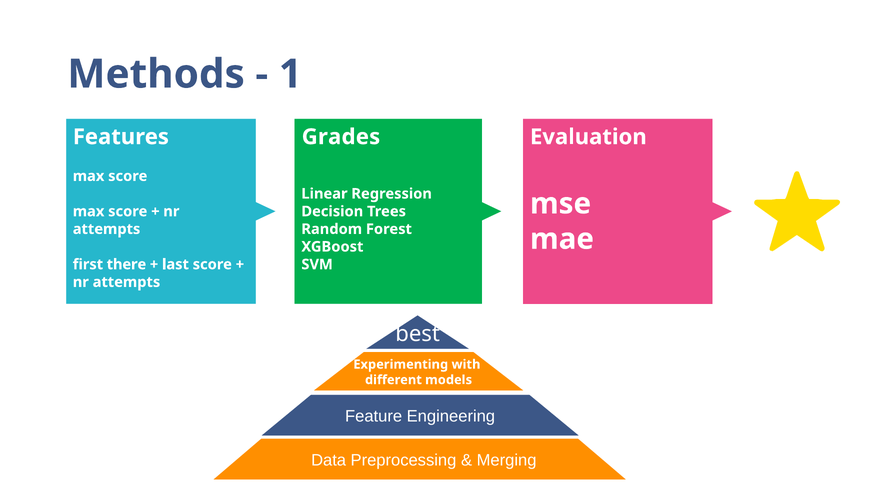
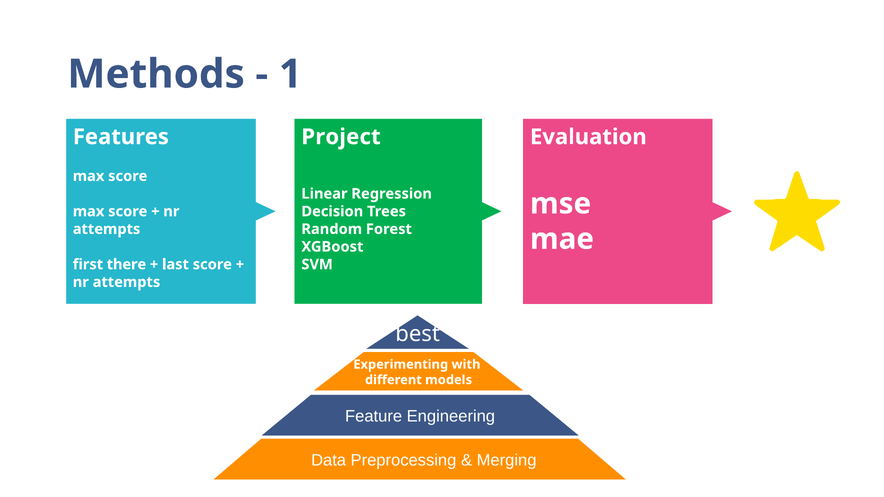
Grades: Grades -> Project (341, 137)
